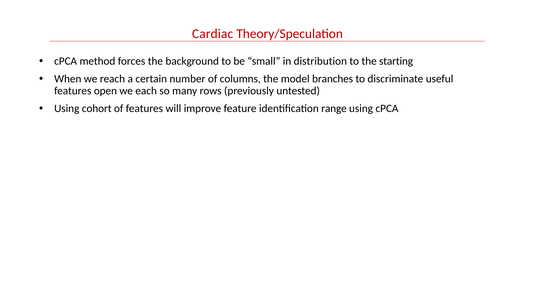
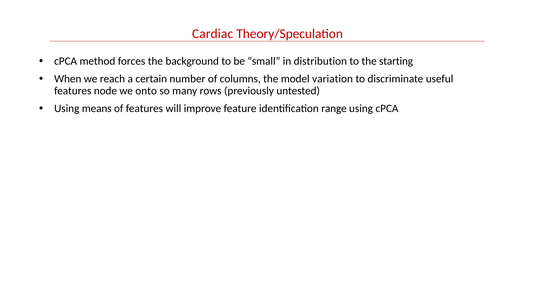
branches: branches -> variation (333, 79)
open: open -> node (105, 91)
each: each -> onto (146, 91)
cohort: cohort -> means (97, 109)
